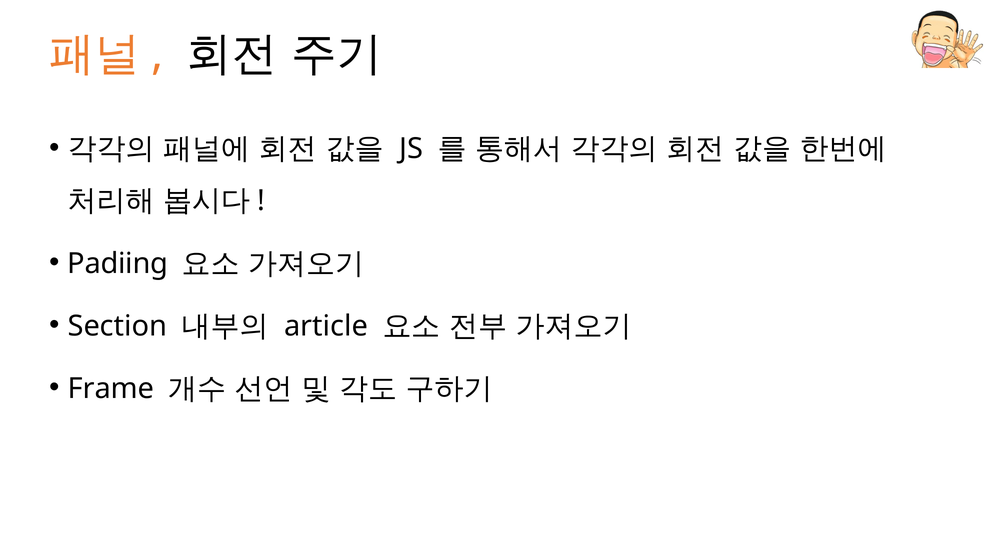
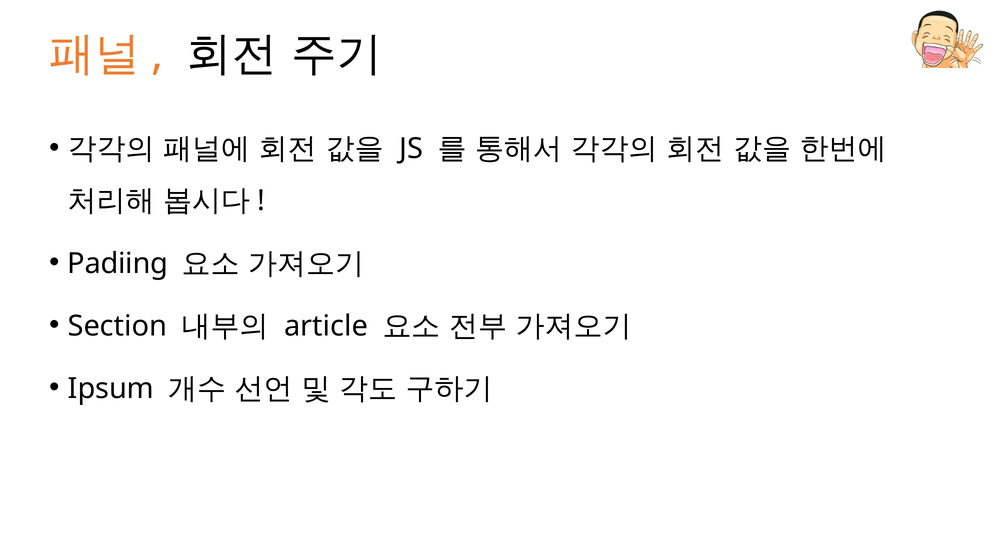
Frame: Frame -> Ipsum (111, 388)
